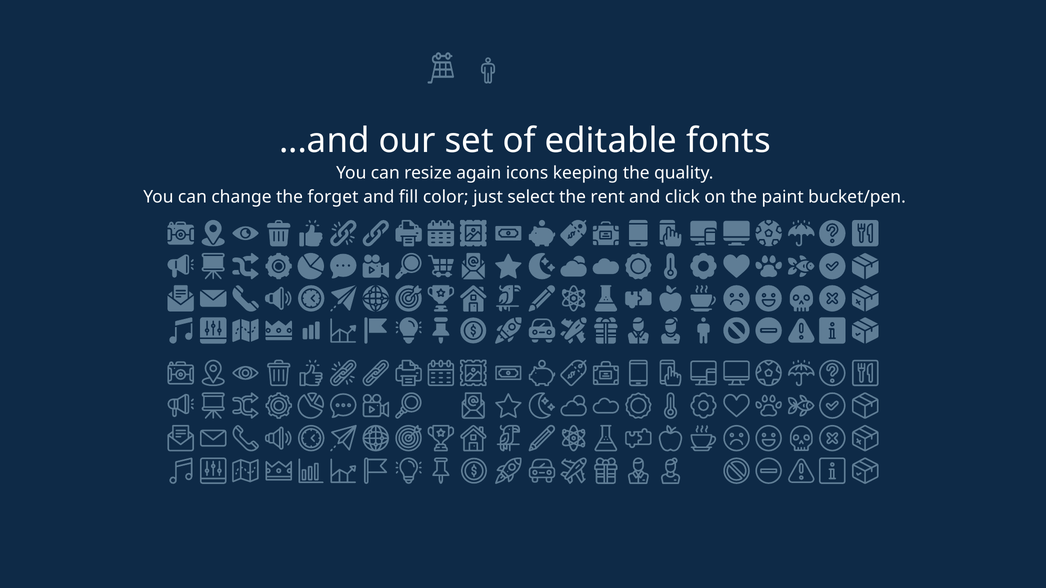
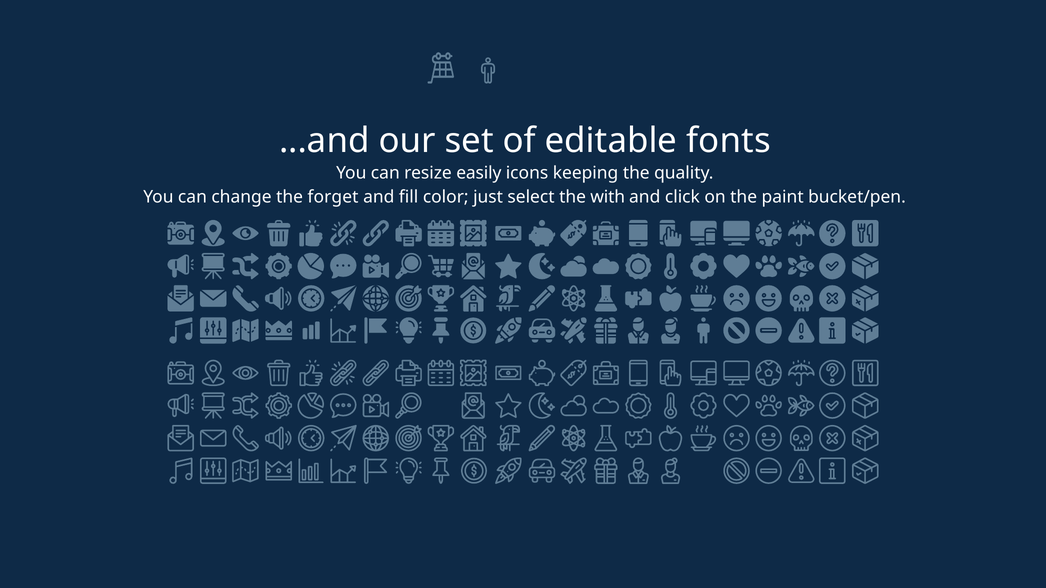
again: again -> easily (479, 173)
rent: rent -> with (608, 197)
